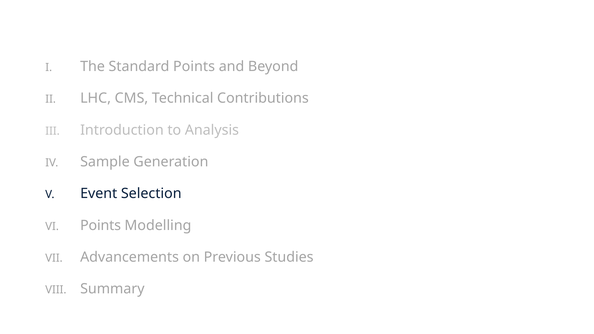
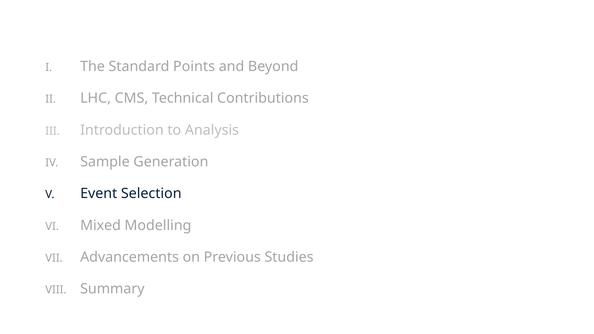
Points: Points -> Mixed (101, 225)
